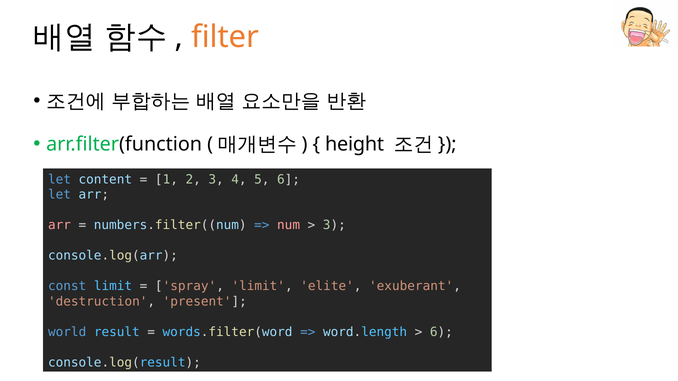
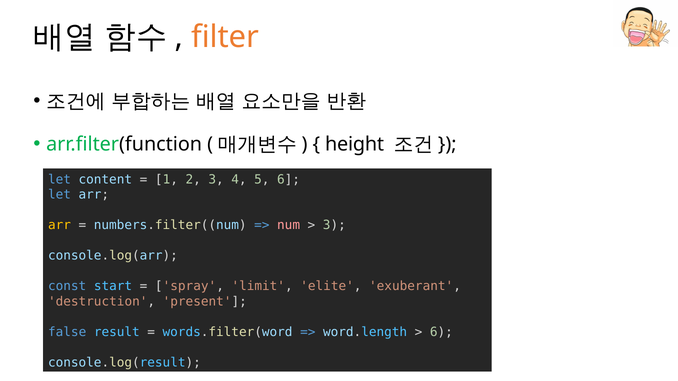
arr colour: pink -> yellow (60, 225)
const limit: limit -> start (113, 286)
world: world -> false (67, 332)
